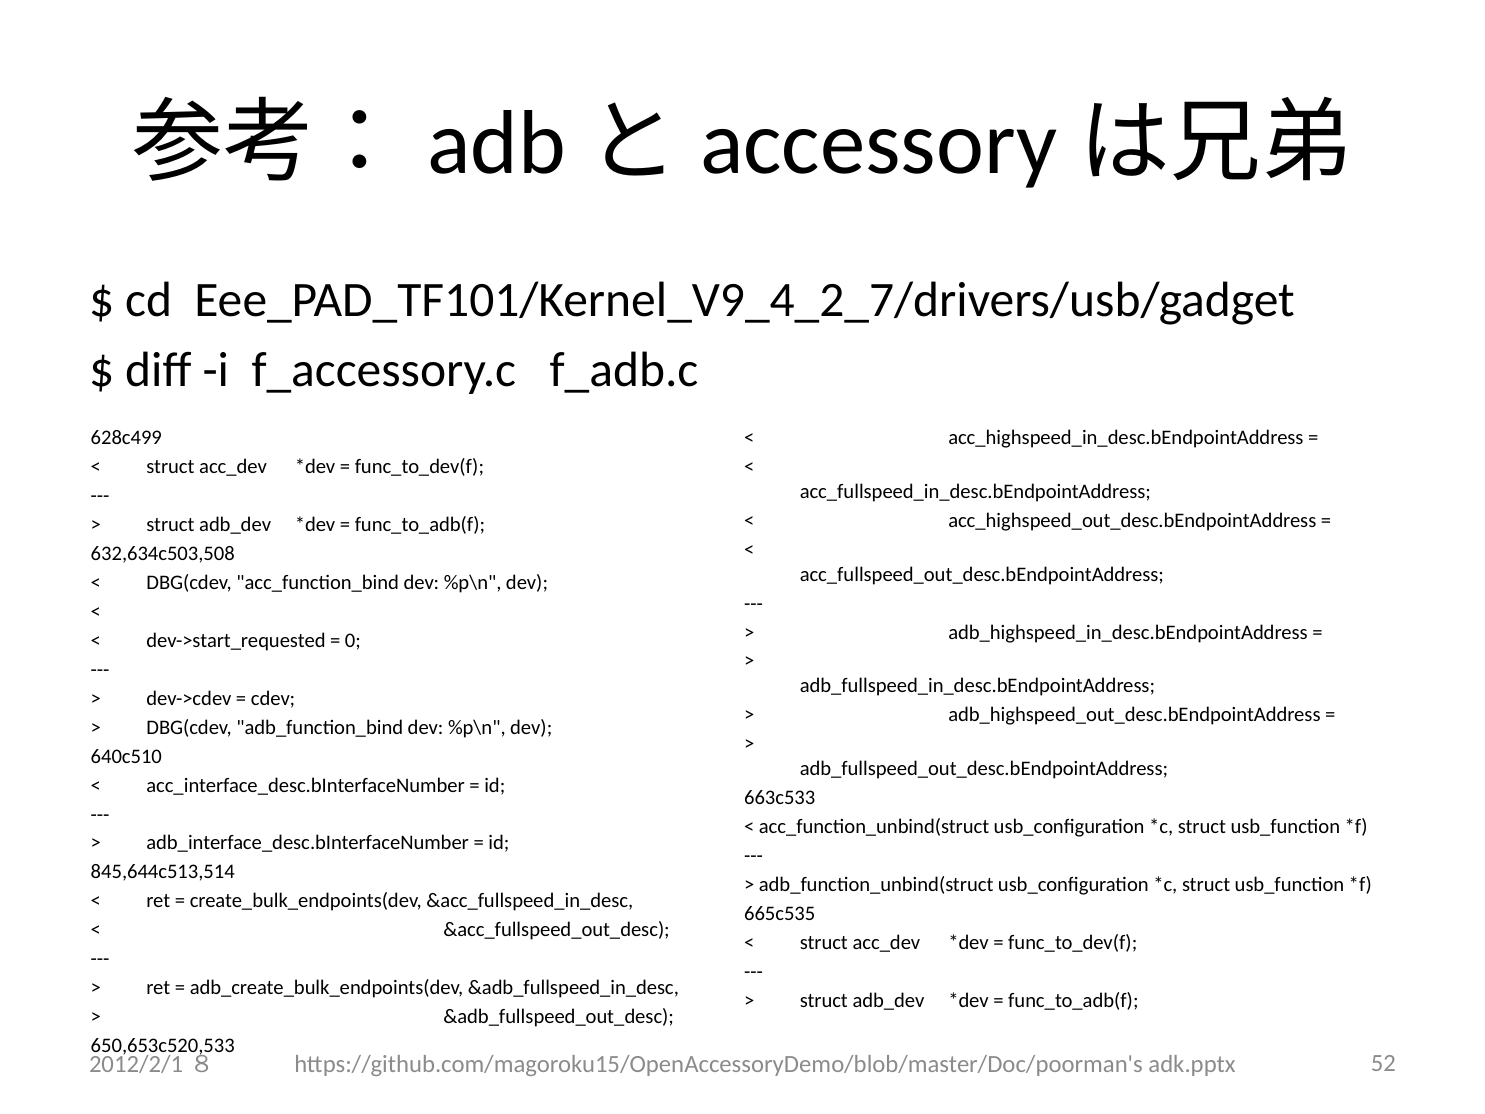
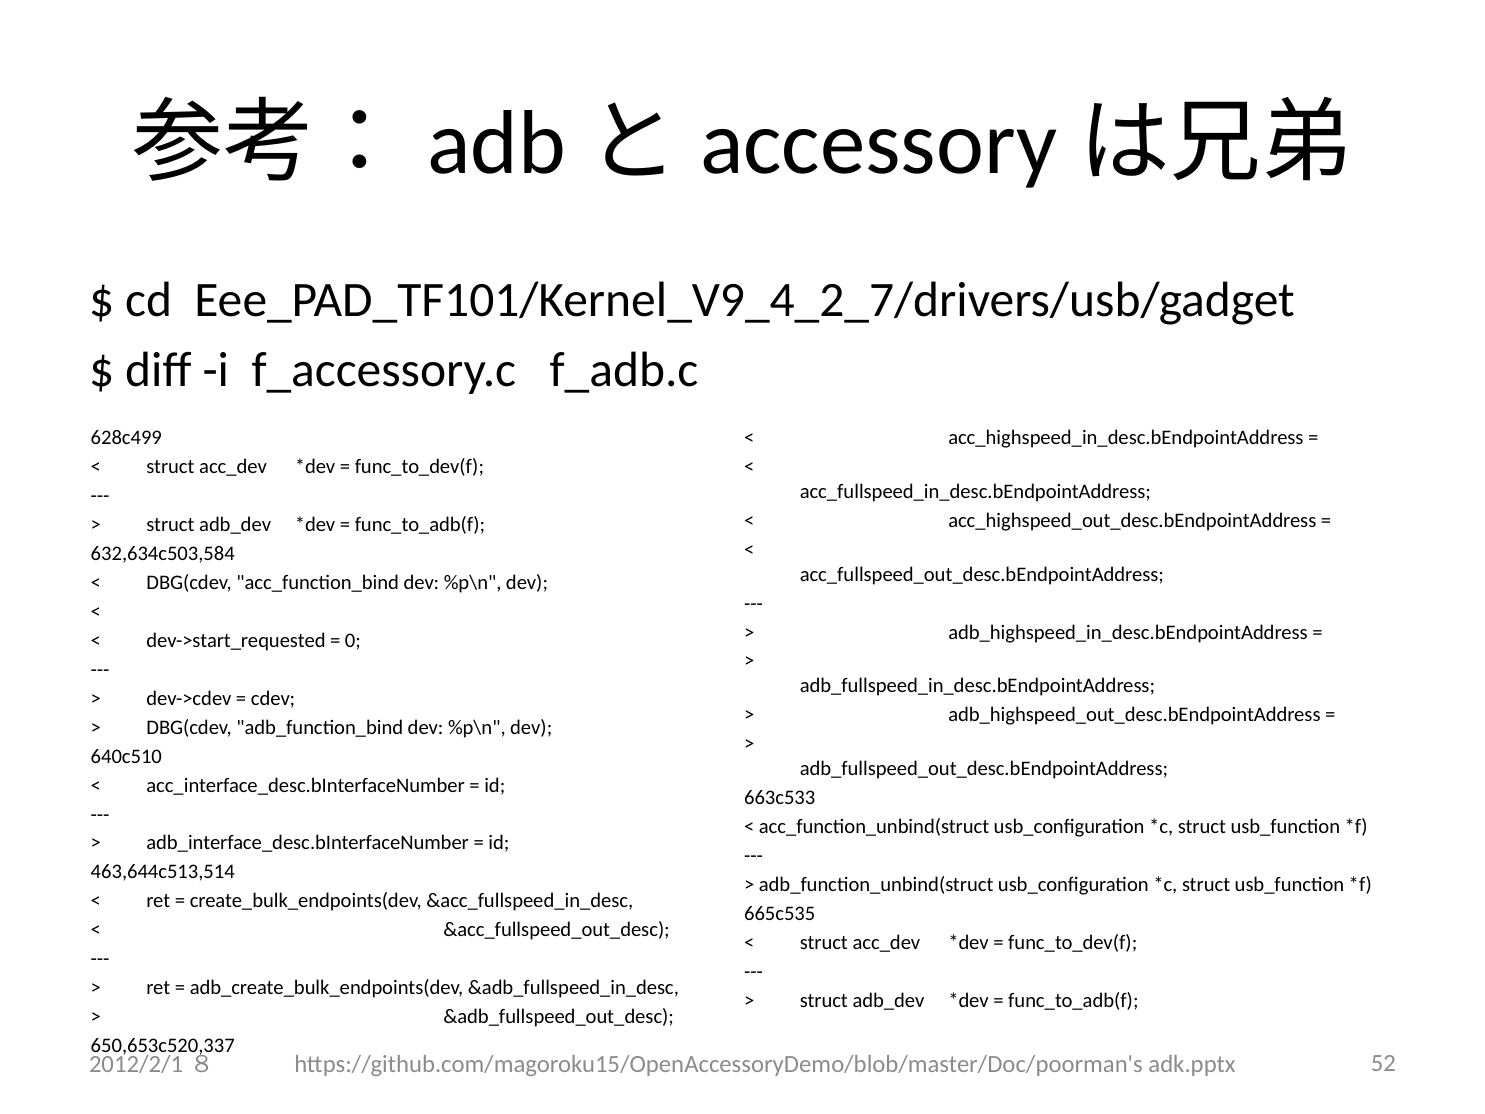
632,634c503,508: 632,634c503,508 -> 632,634c503,584 (163, 554)
845,644c513,514: 845,644c513,514 -> 463,644c513,514 (163, 872)
650,653c520,533: 650,653c520,533 -> 650,653c520,337 (163, 1046)
